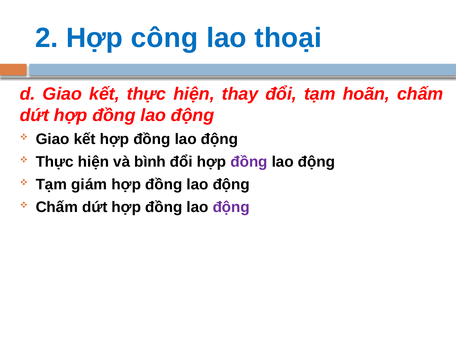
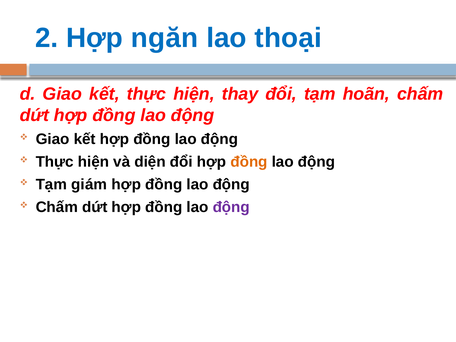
công: công -> ngăn (165, 38)
bình: bình -> diện (150, 162)
đồng colour: purple -> orange (249, 162)
